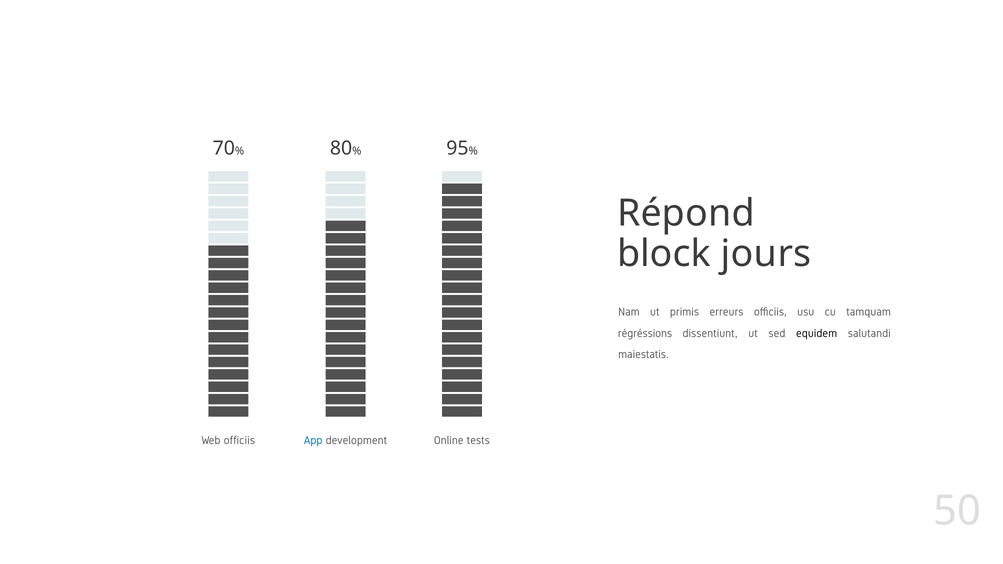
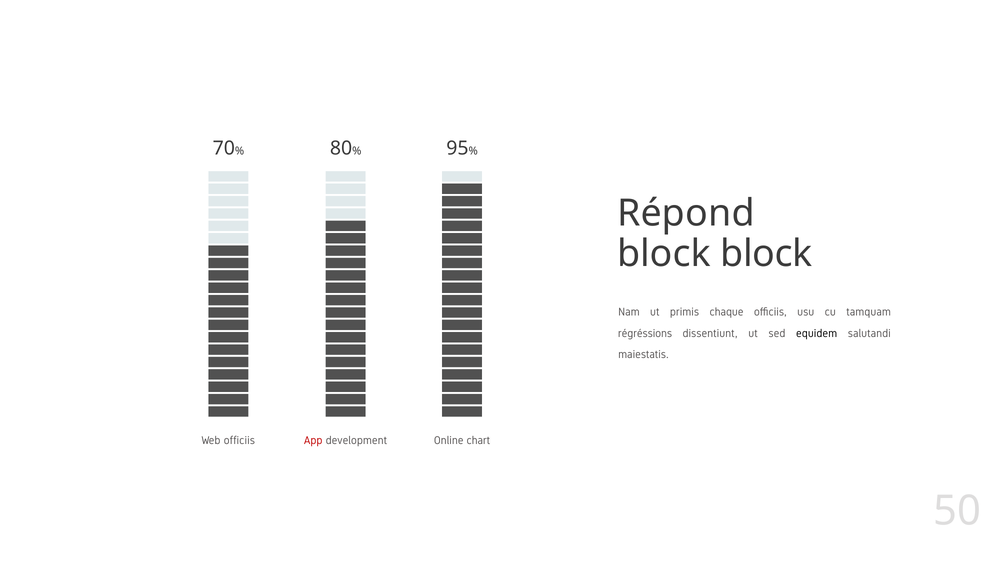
block jours: jours -> block (766, 254)
erreurs: erreurs -> chaque (727, 312)
App colour: blue -> red (313, 441)
tests: tests -> chart (478, 441)
